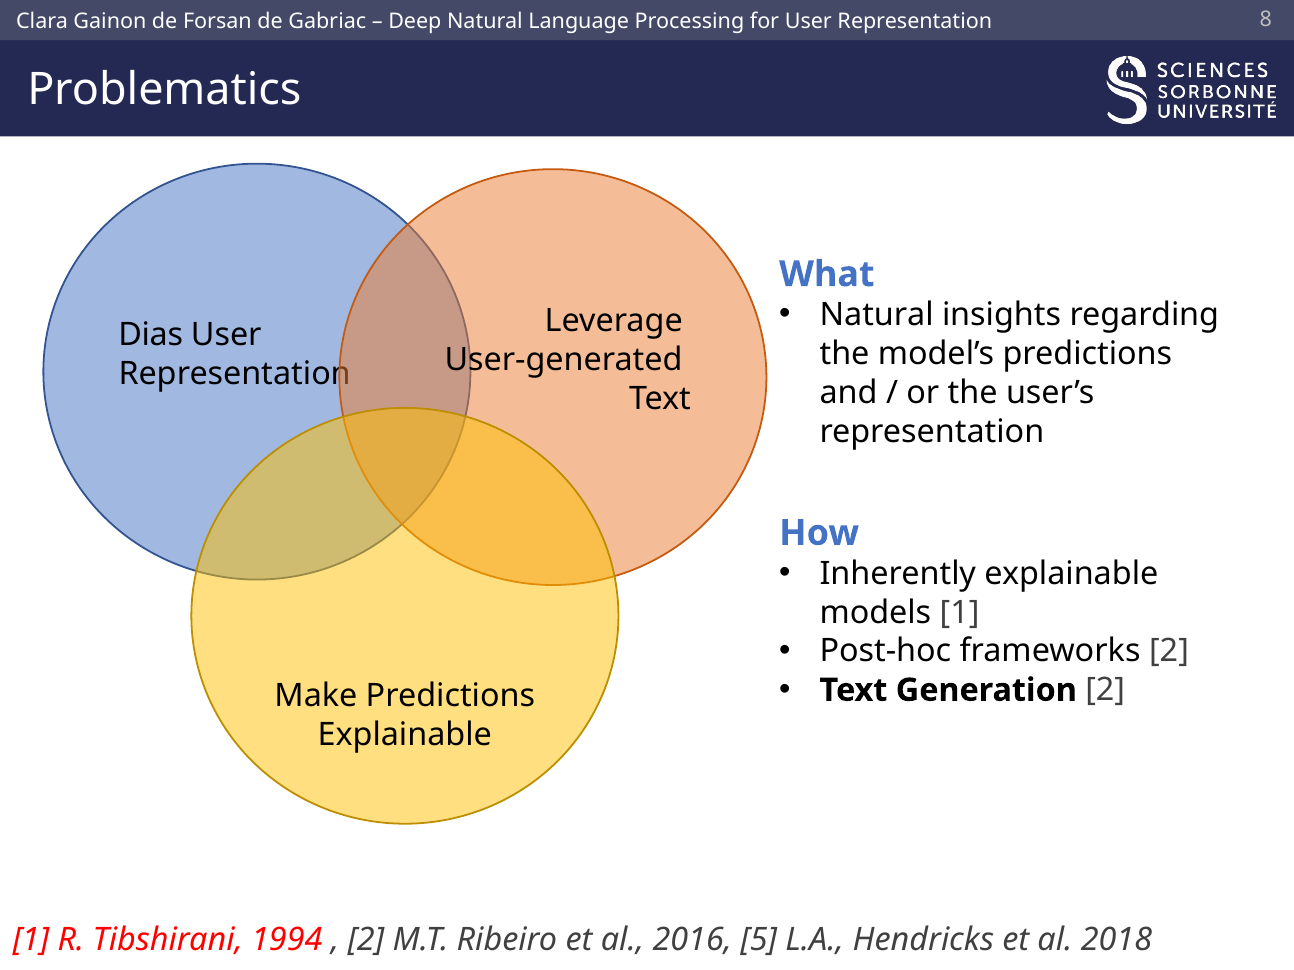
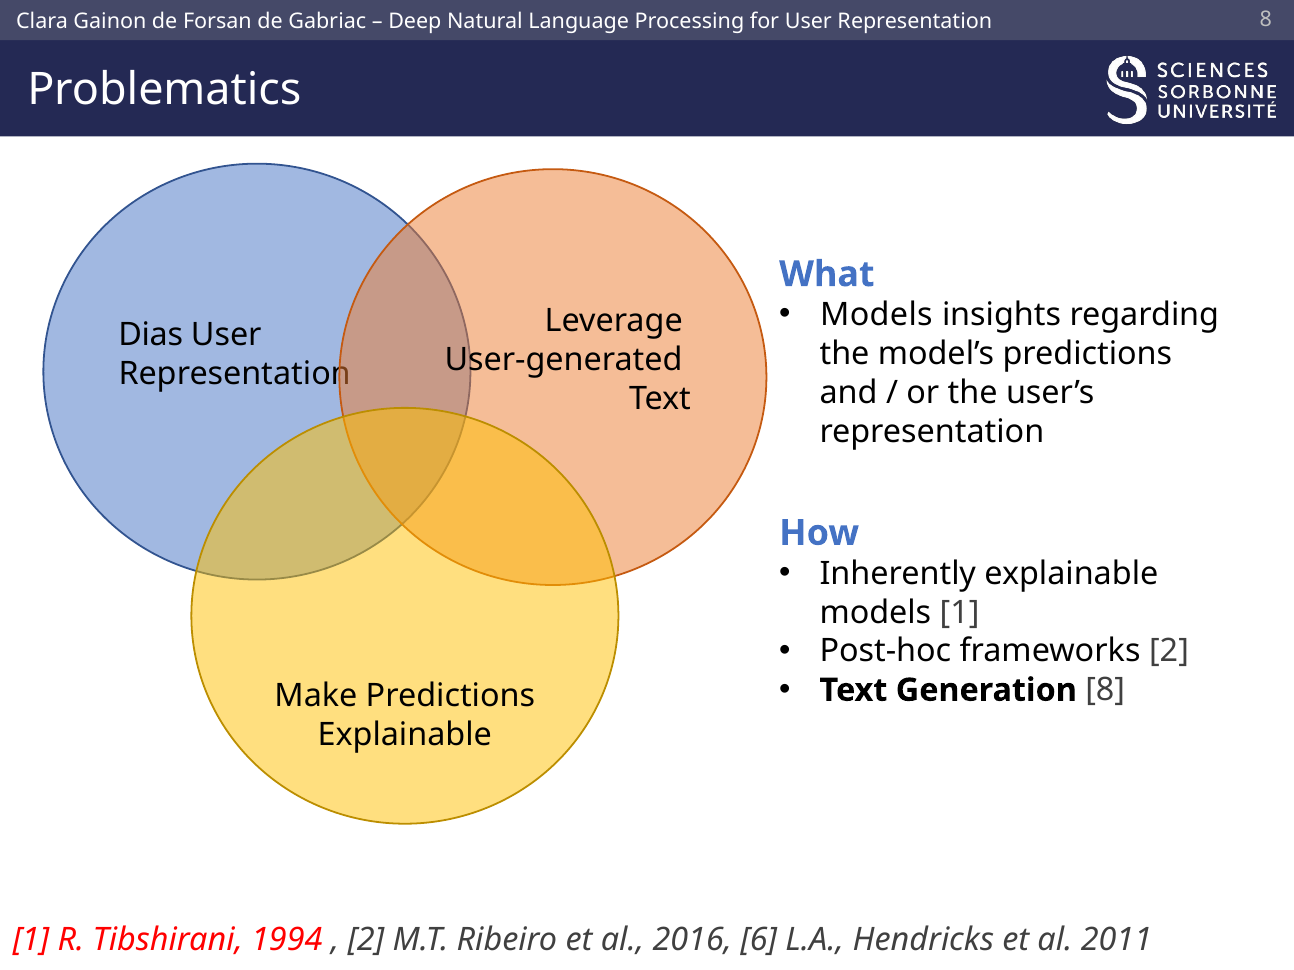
Natural: Natural -> Models (876, 315)
Generation 2: 2 -> 8 (1105, 690)
5: 5 -> 6 (759, 941)
2018: 2018 -> 2011 (1116, 941)
